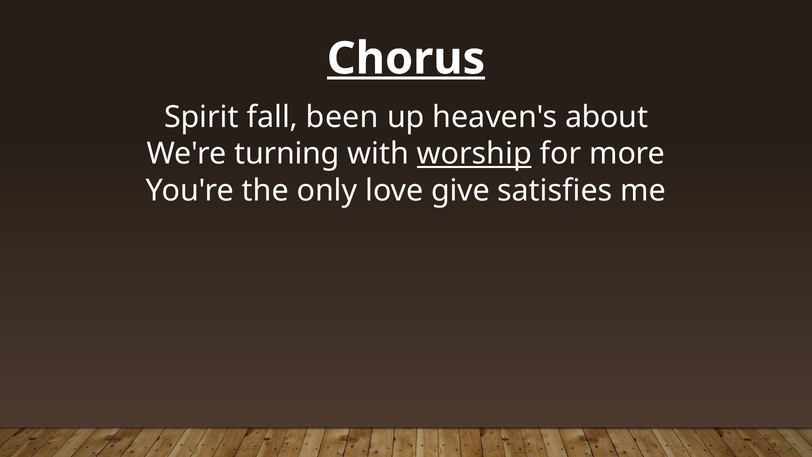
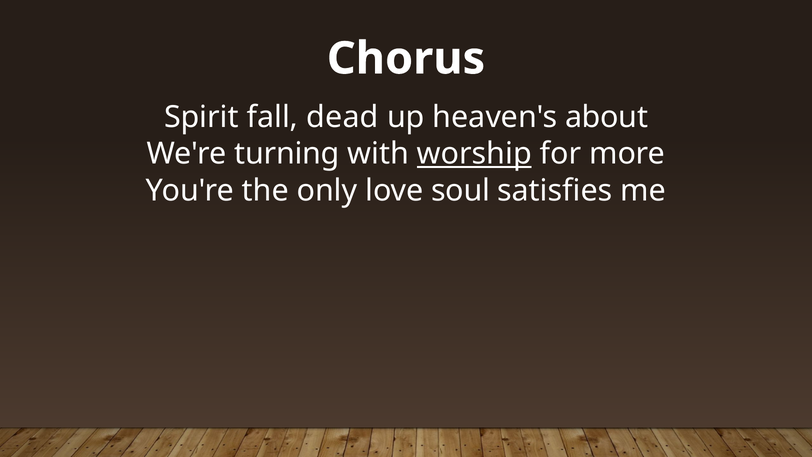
Chorus underline: present -> none (406, 59)
been: been -> dead (342, 117)
give: give -> soul (461, 190)
